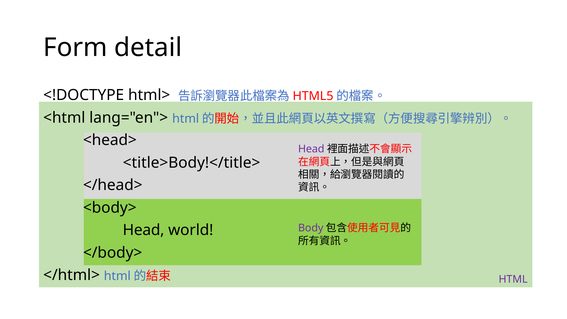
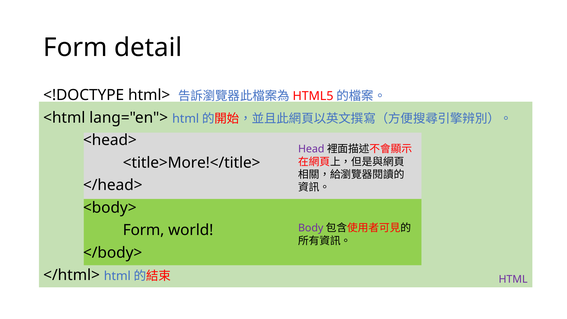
<title>Body!</title>: <title>Body!</title> -> <title>More!</title> (192, 163)
Head: Head -> Form (144, 230)
